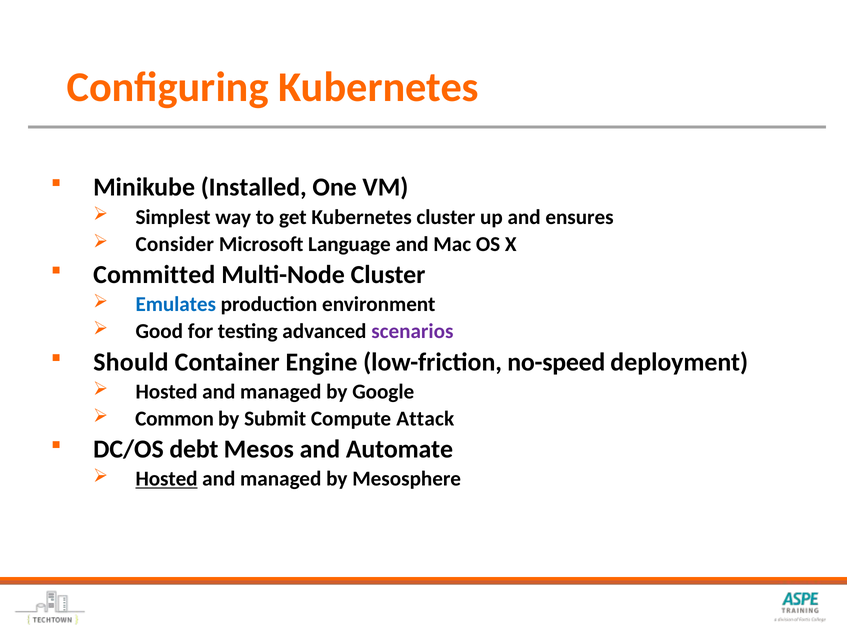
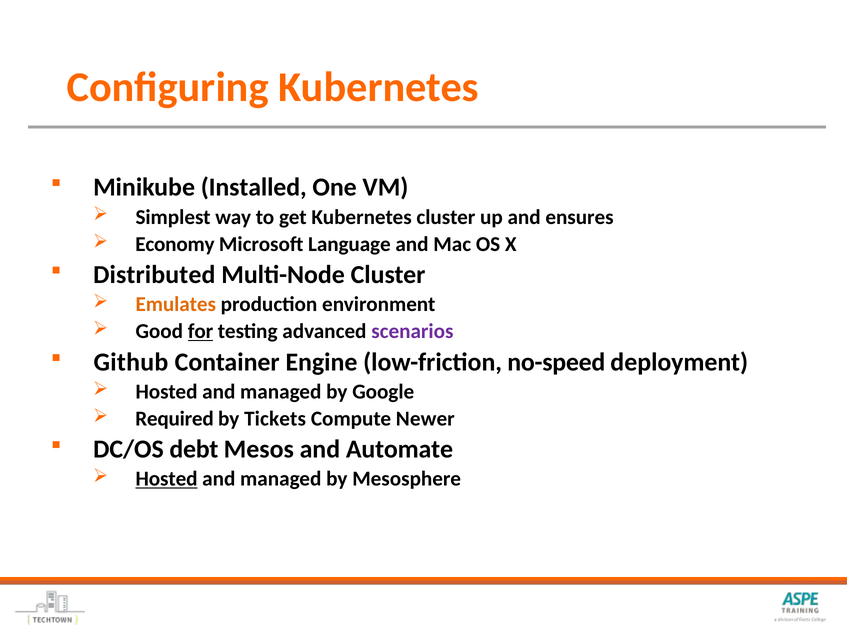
Consider: Consider -> Economy (175, 244)
Committed: Committed -> Distributed (154, 275)
Emulates colour: blue -> orange (176, 304)
for underline: none -> present (201, 332)
Should: Should -> Github (131, 362)
Common: Common -> Required (175, 419)
Submit: Submit -> Tickets (275, 419)
Attack: Attack -> Newer (425, 419)
